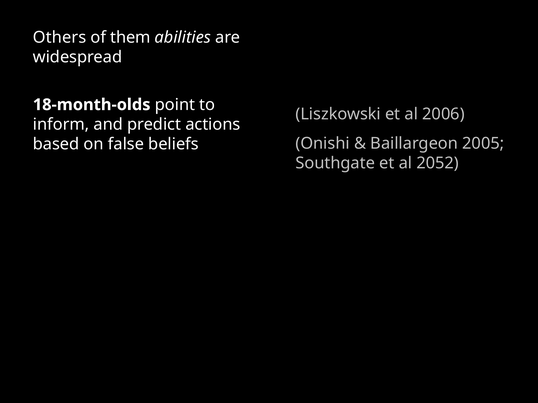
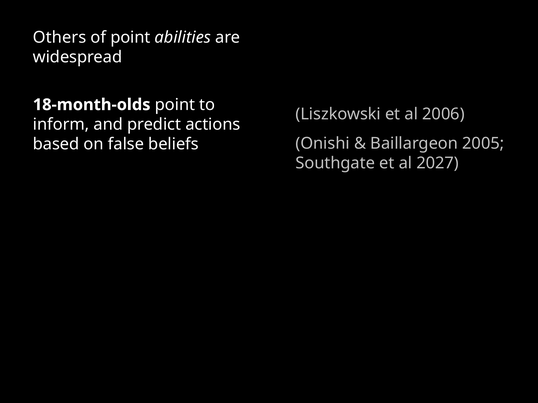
of them: them -> point (130, 37)
2052: 2052 -> 2027 (438, 163)
